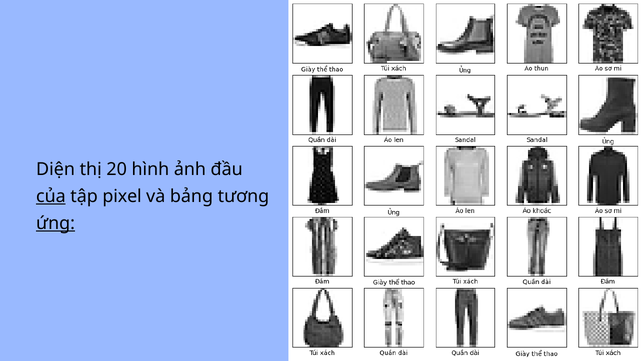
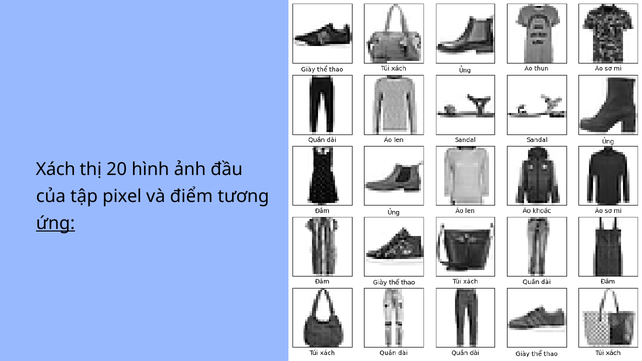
Diện: Diện -> Xách (56, 169)
của underline: present -> none (51, 196)
bảng: bảng -> điểm (191, 196)
